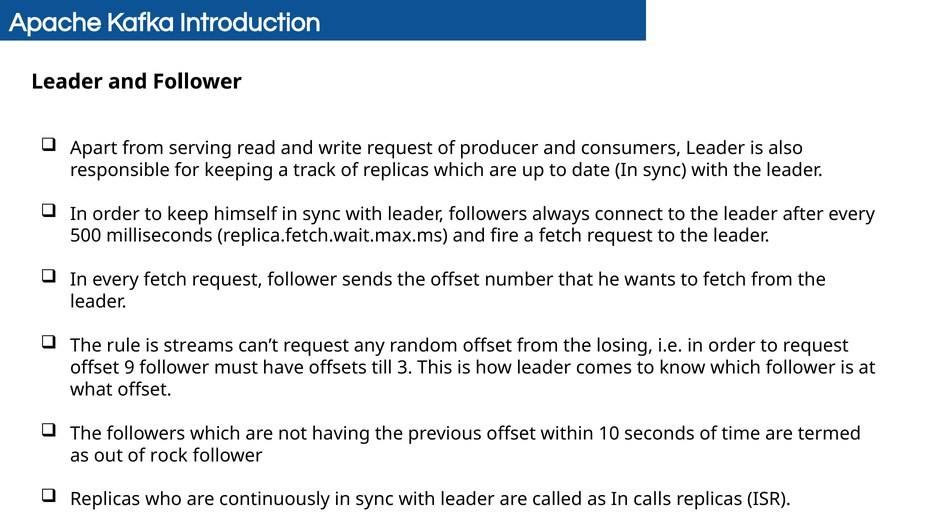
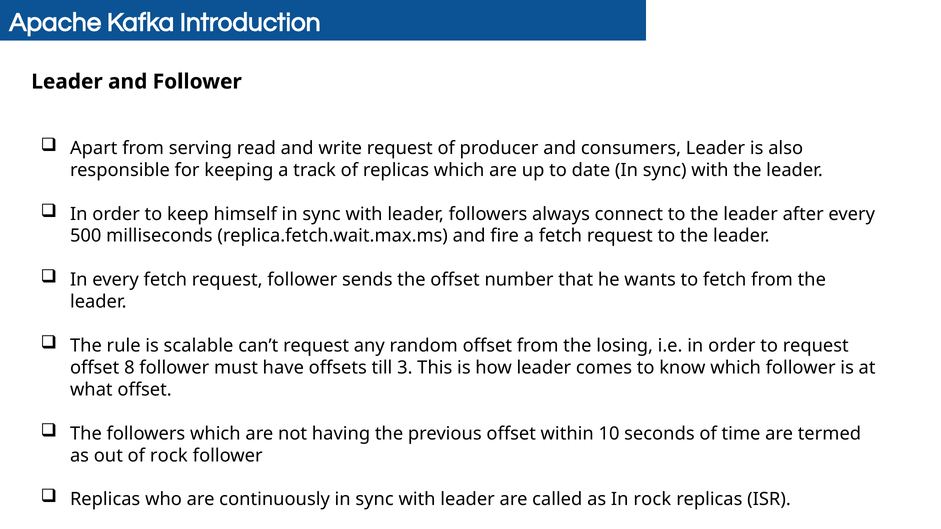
streams: streams -> scalable (198, 346)
9: 9 -> 8 (129, 368)
In calls: calls -> rock (652, 500)
